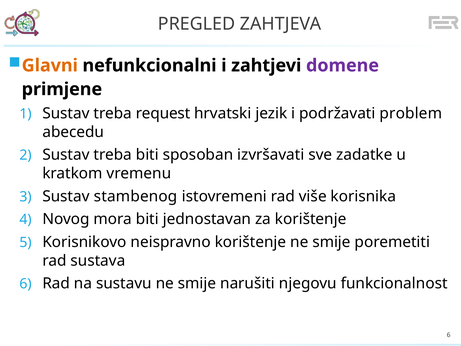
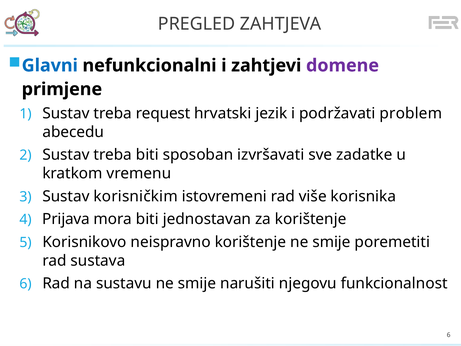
Glavni colour: orange -> blue (50, 65)
stambenog: stambenog -> korisničkim (136, 196)
Novog: Novog -> Prijava (66, 219)
